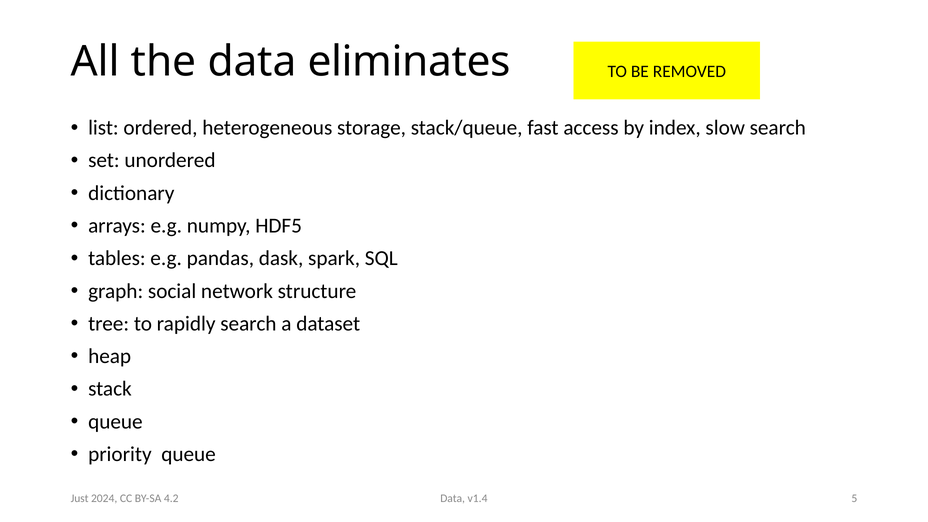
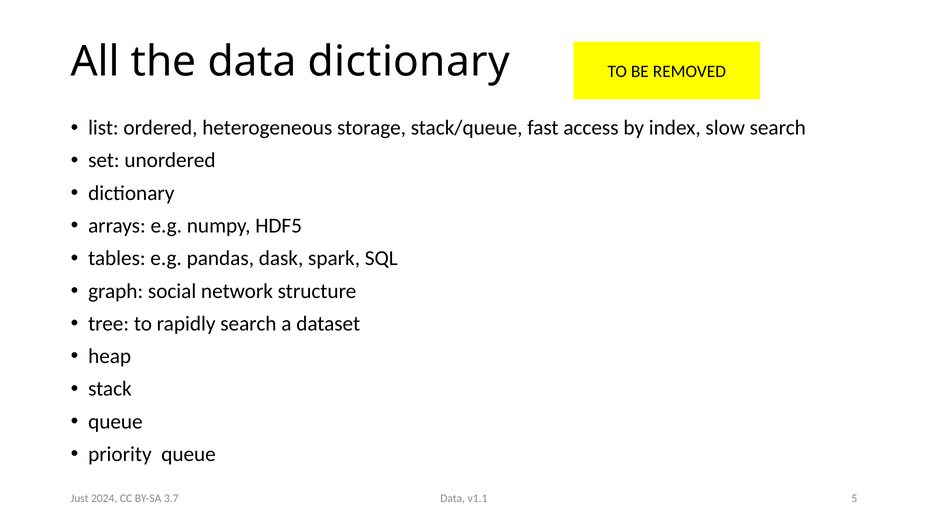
data eliminates: eliminates -> dictionary (409, 62)
v1.4: v1.4 -> v1.1 (478, 498)
4.2: 4.2 -> 3.7 (171, 498)
